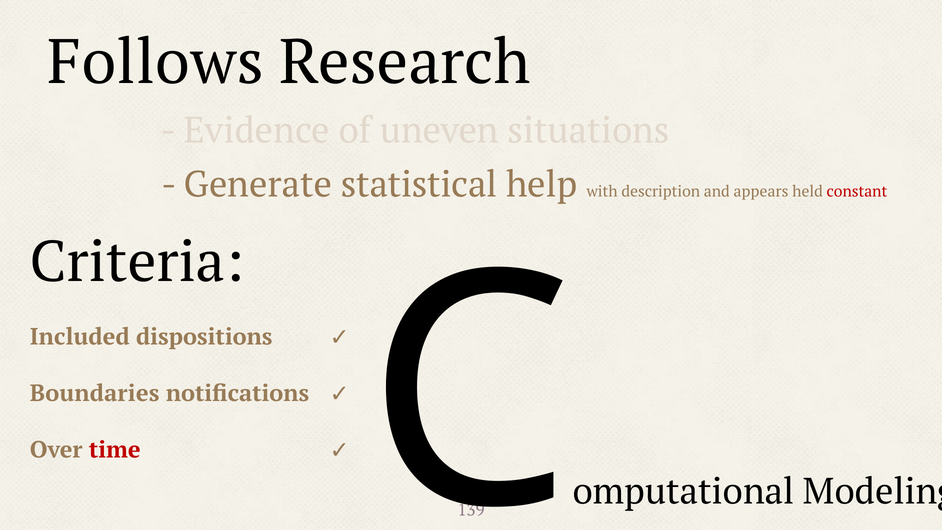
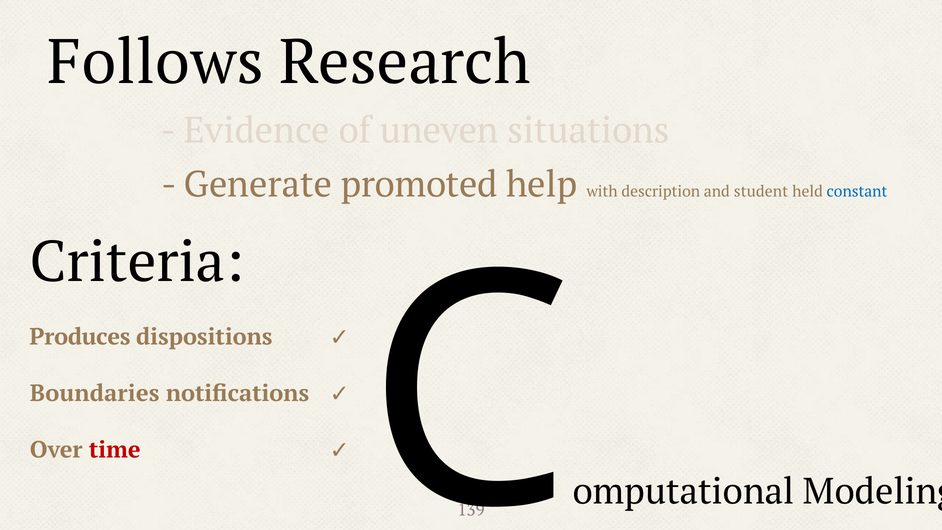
statistical: statistical -> promoted (419, 185)
appears: appears -> student (761, 192)
constant colour: red -> blue (857, 192)
Included: Included -> Produces (80, 337)
